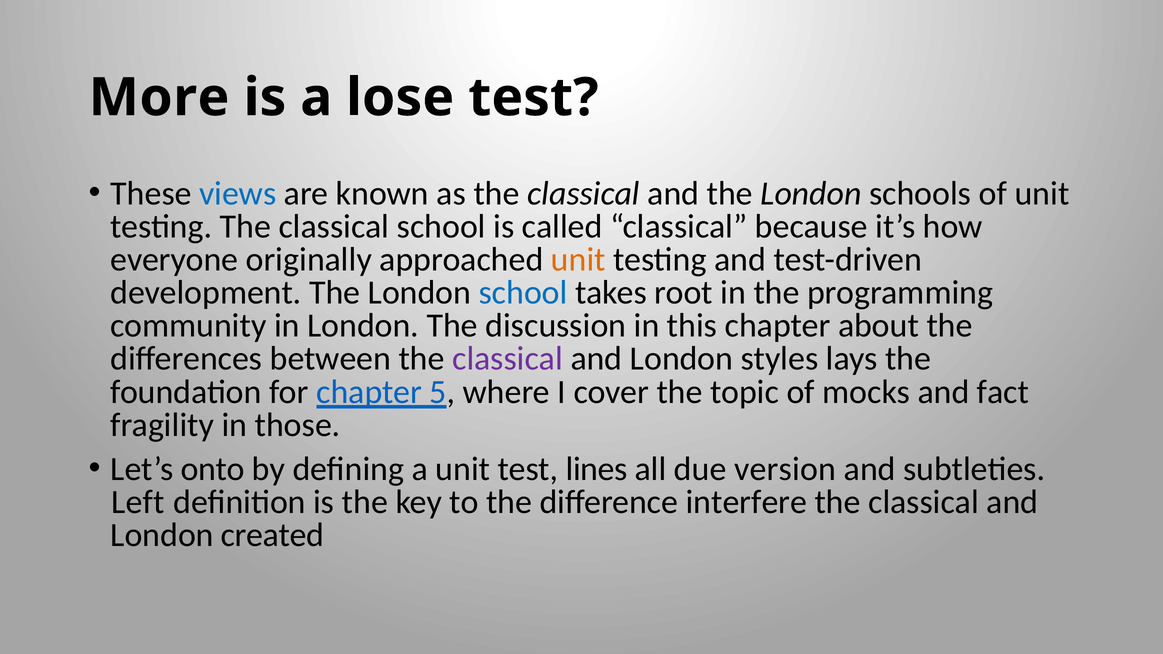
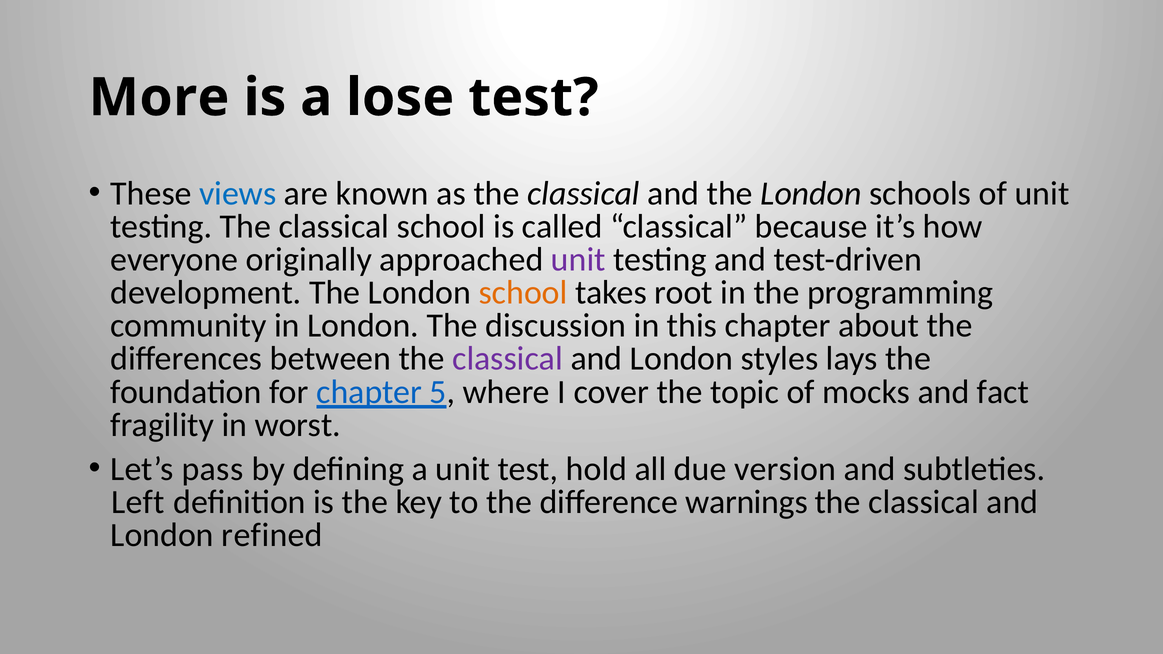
unit colour: orange -> purple (578, 260)
school colour: blue -> orange (523, 293)
those: those -> worst (298, 425)
onto: onto -> pass (213, 469)
lines: lines -> hold (596, 469)
interfere: interfere -> warnings (747, 502)
created: created -> refined (272, 535)
